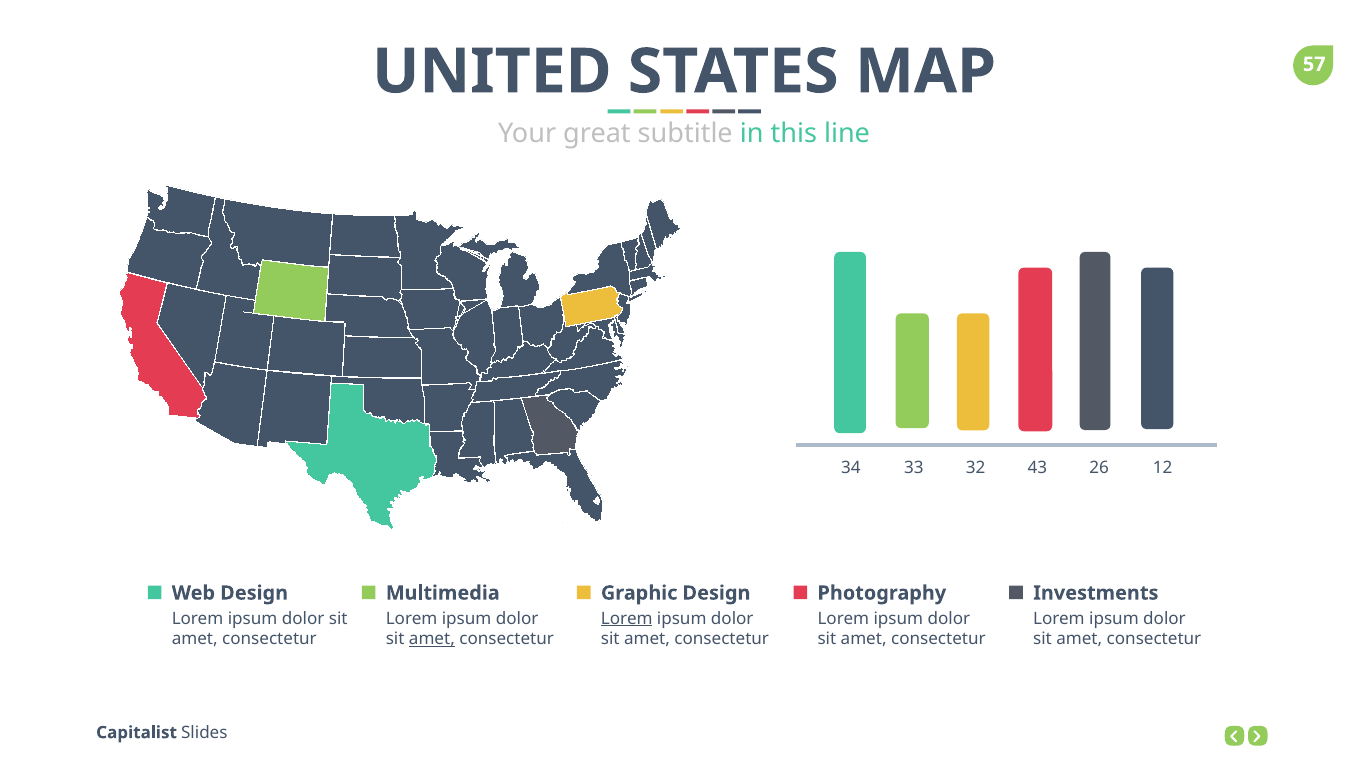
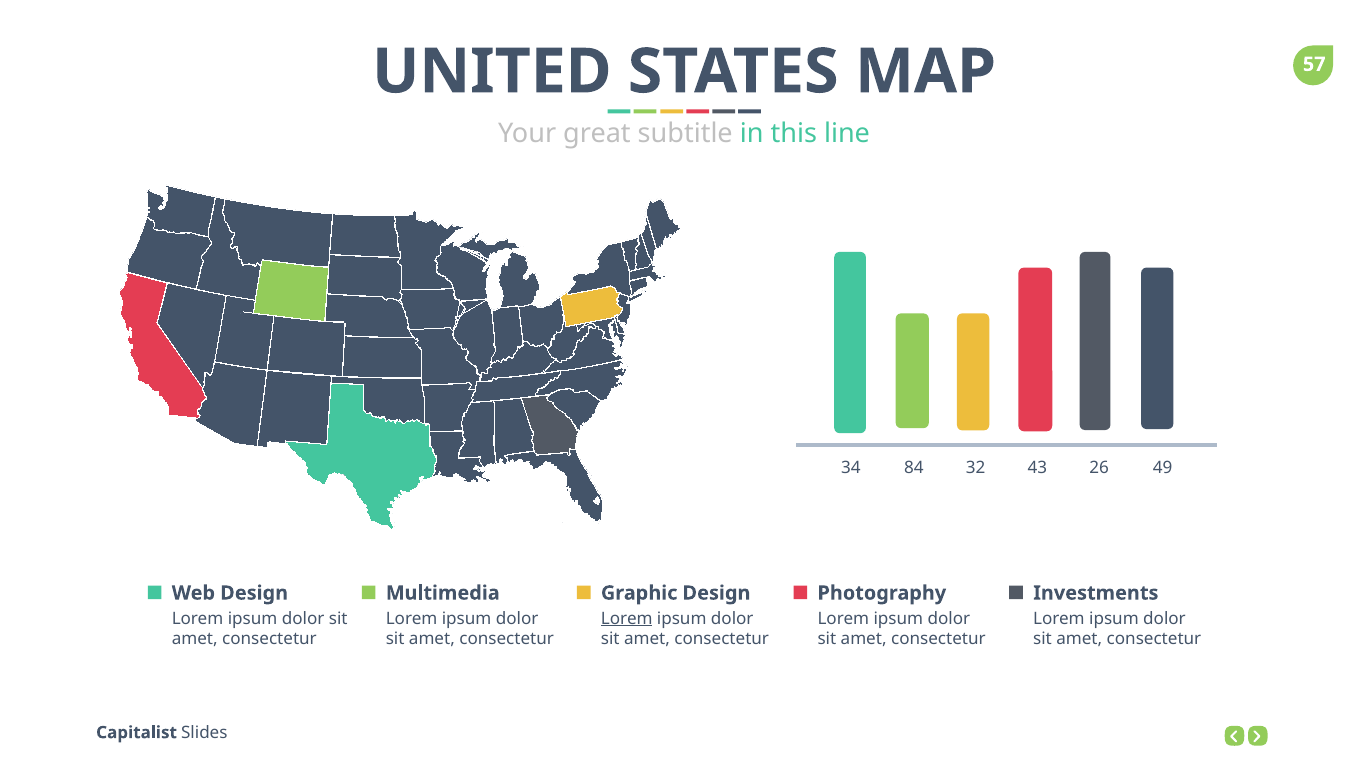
33: 33 -> 84 (914, 469)
12: 12 -> 49 (1163, 469)
amet underline: present -> none (432, 639)
